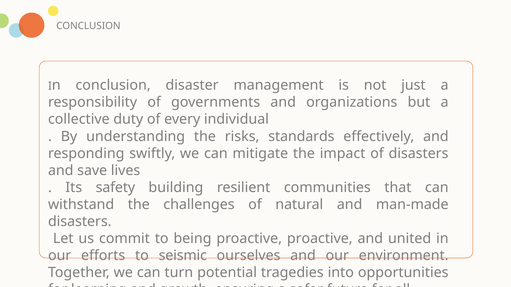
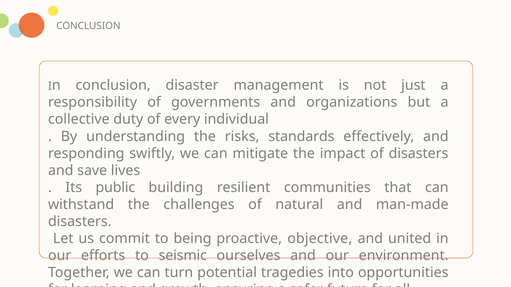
safety: safety -> public (115, 188)
proactive proactive: proactive -> objective (320, 239)
